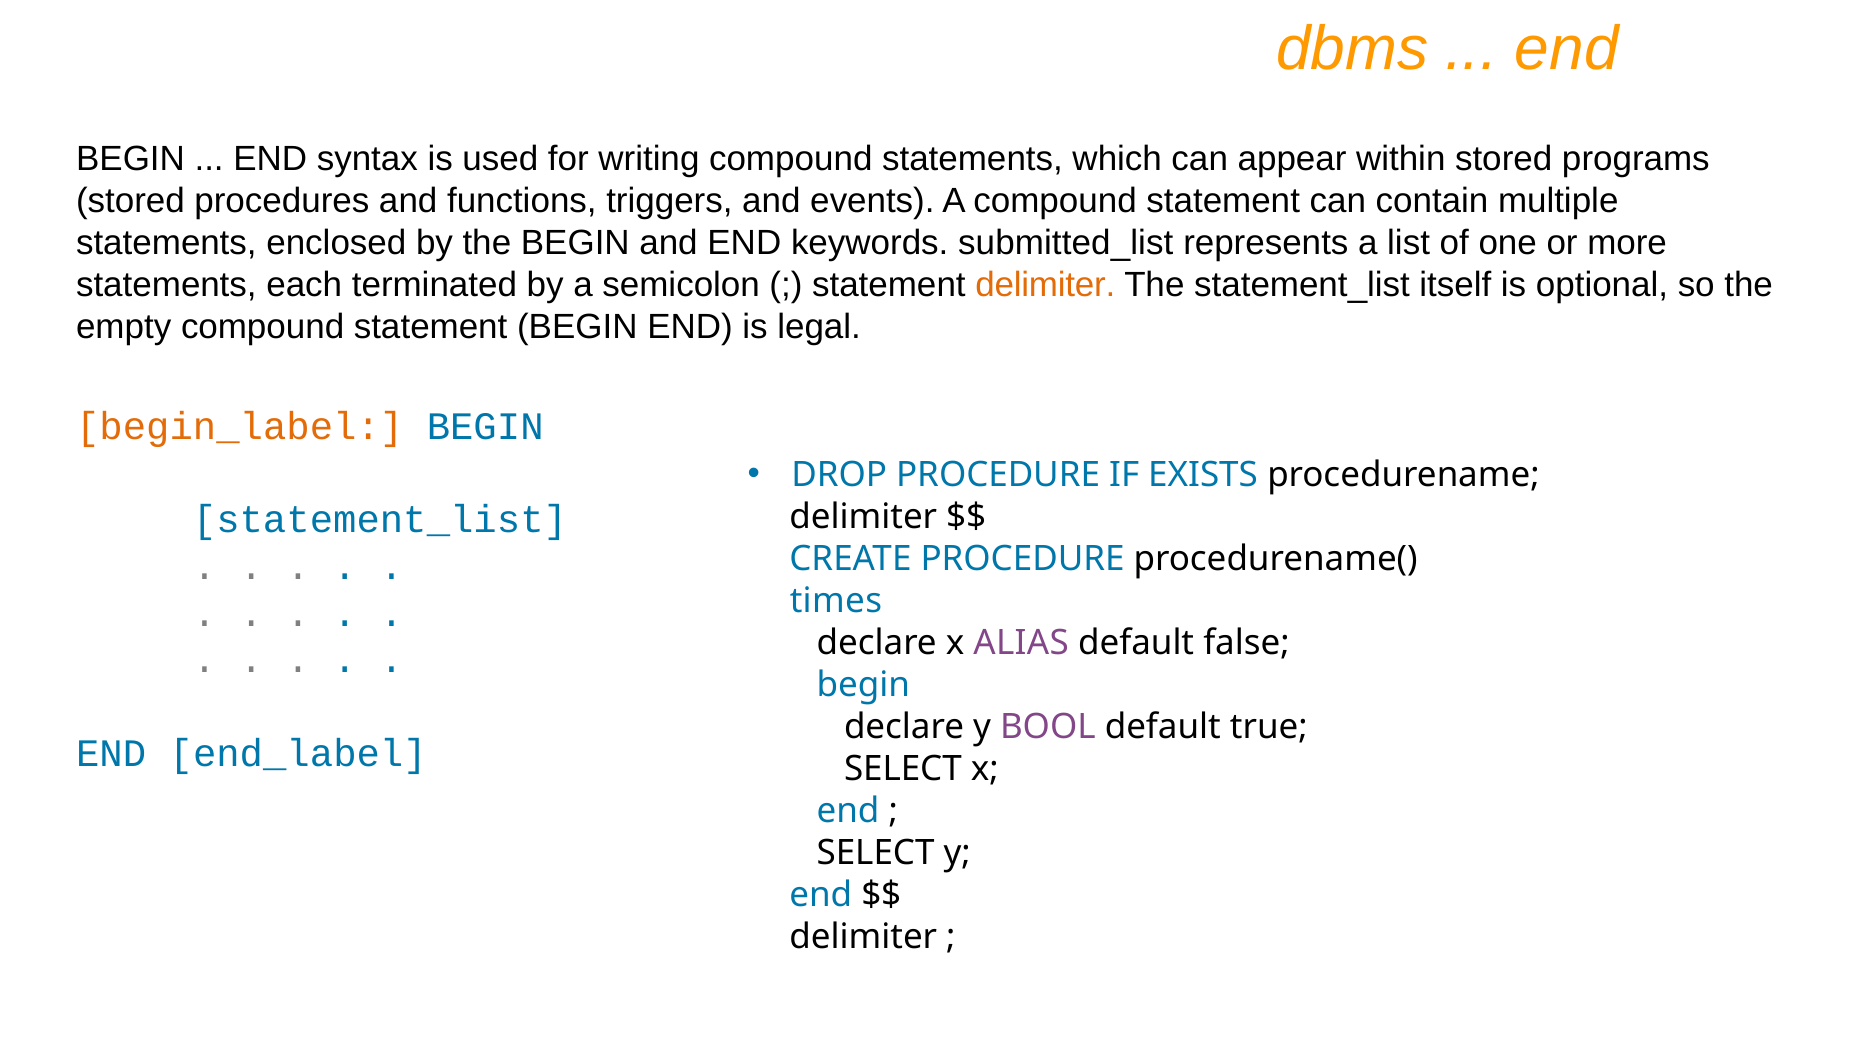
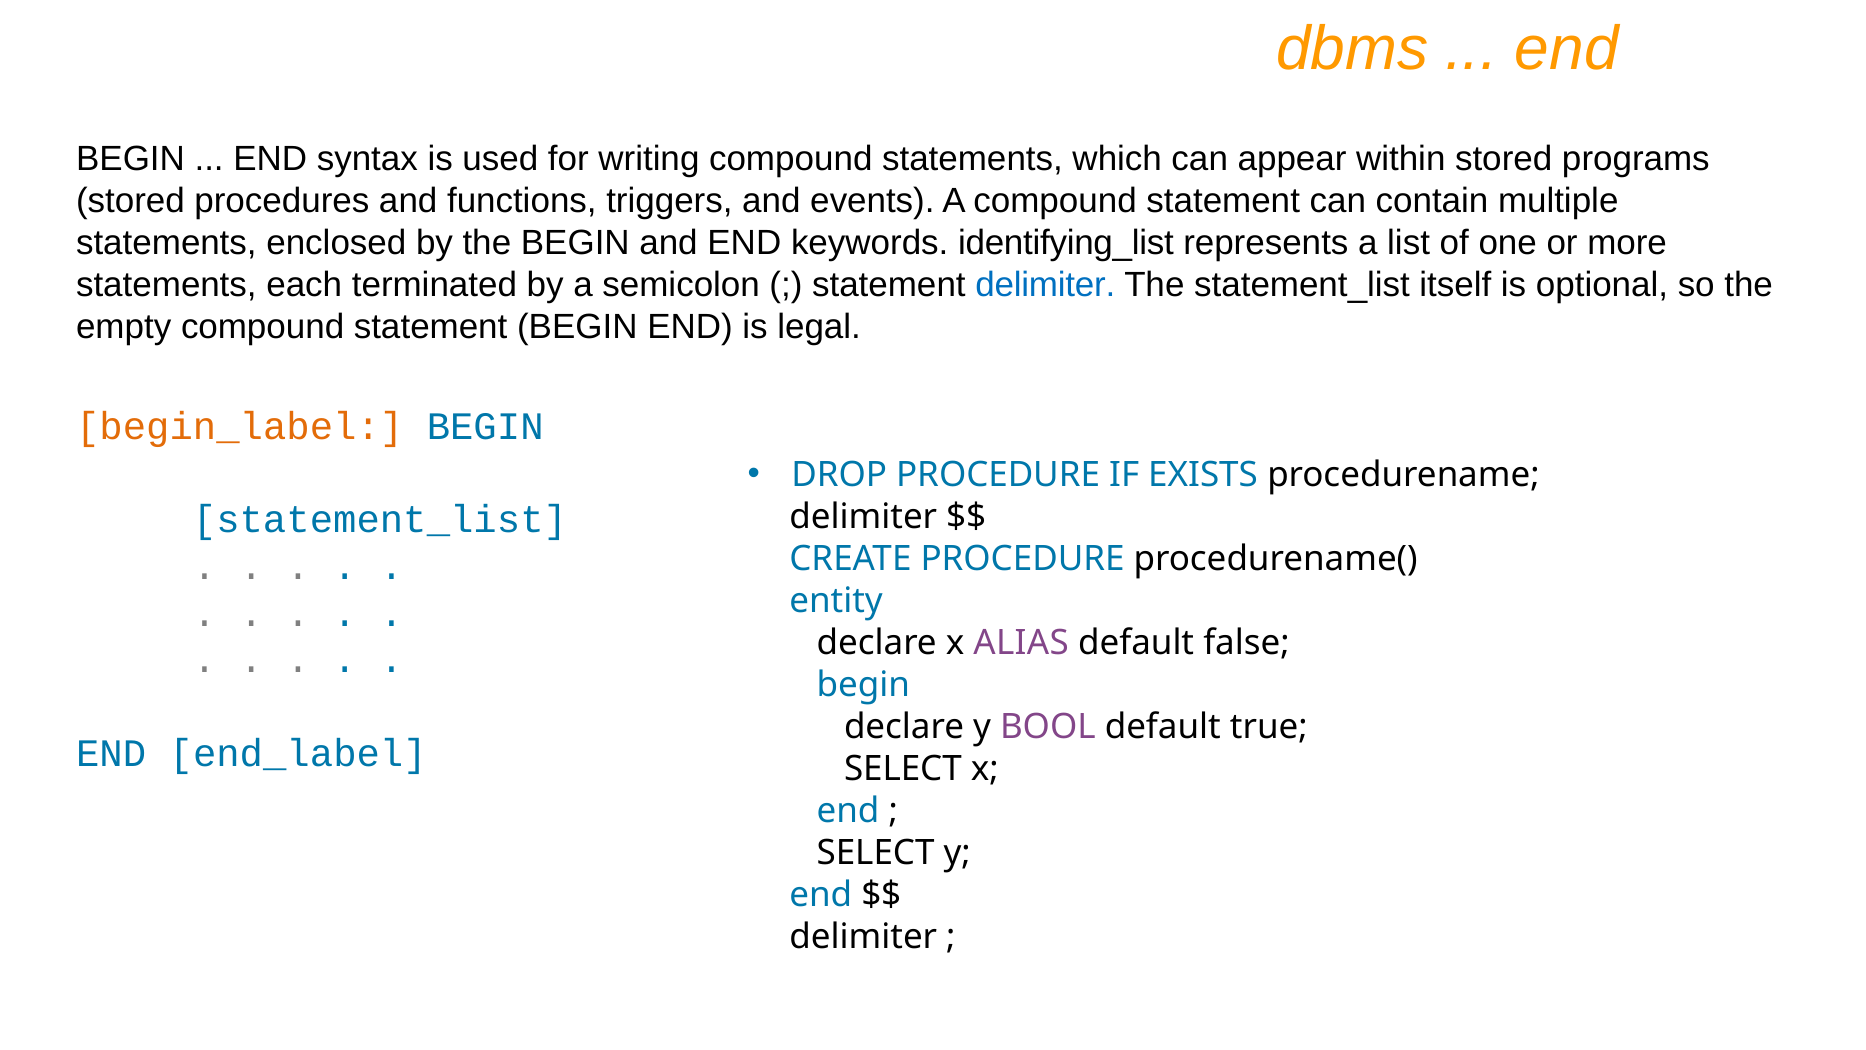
submitted_list: submitted_list -> identifying_list (1066, 243)
delimiter colour: orange -> blue (1045, 284)
times: times -> entity (836, 601)
